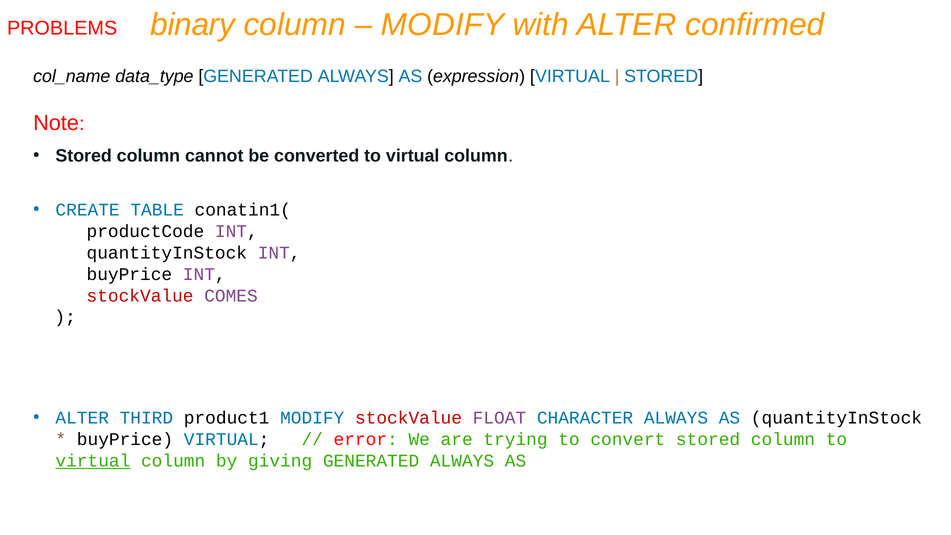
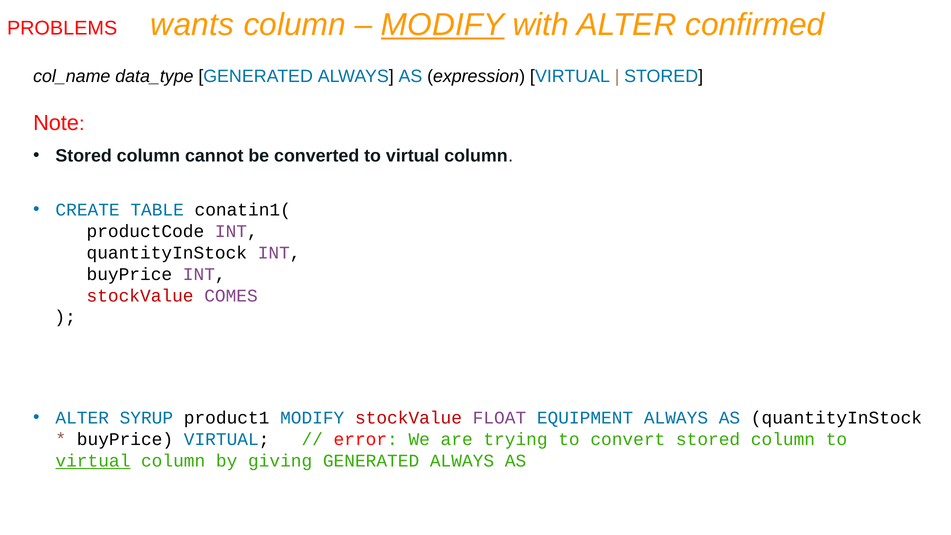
binary: binary -> wants (192, 25)
MODIFY underline: none -> present (443, 25)
THIRD: THIRD -> SYRUP (146, 418)
CHARACTER: CHARACTER -> EQUIPMENT (585, 418)
